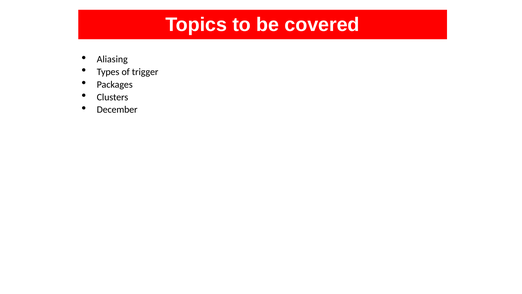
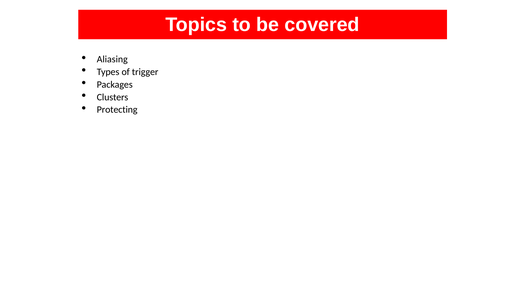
December: December -> Protecting (117, 110)
